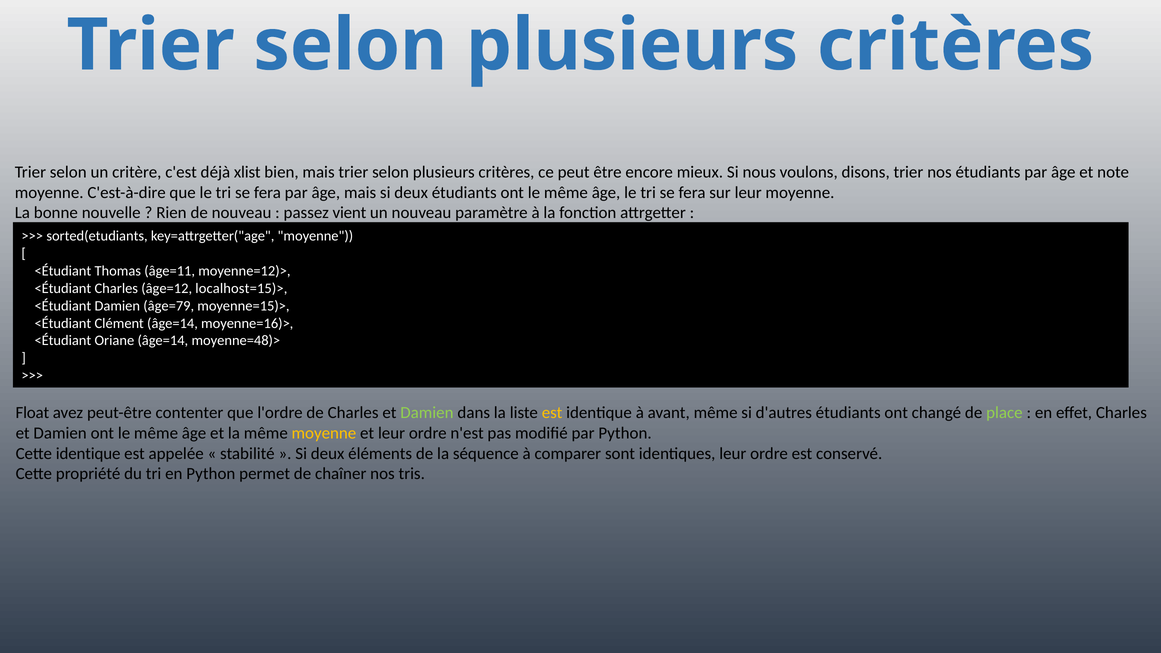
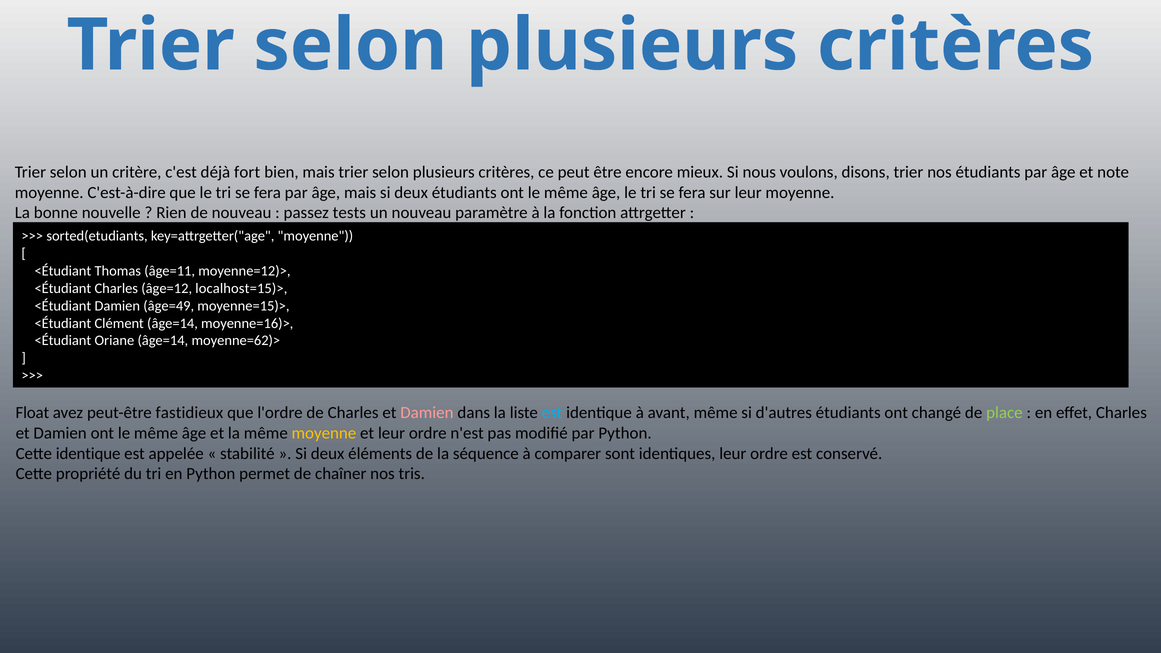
xlist: xlist -> fort (247, 172)
vient: vient -> tests (349, 213)
âge=79: âge=79 -> âge=49 (169, 306)
moyenne=48)>: moyenne=48)> -> moyenne=62)> (236, 341)
contenter: contenter -> fastidieux (189, 413)
Damien colour: light green -> pink (427, 413)
est colour: yellow -> light blue (552, 413)
